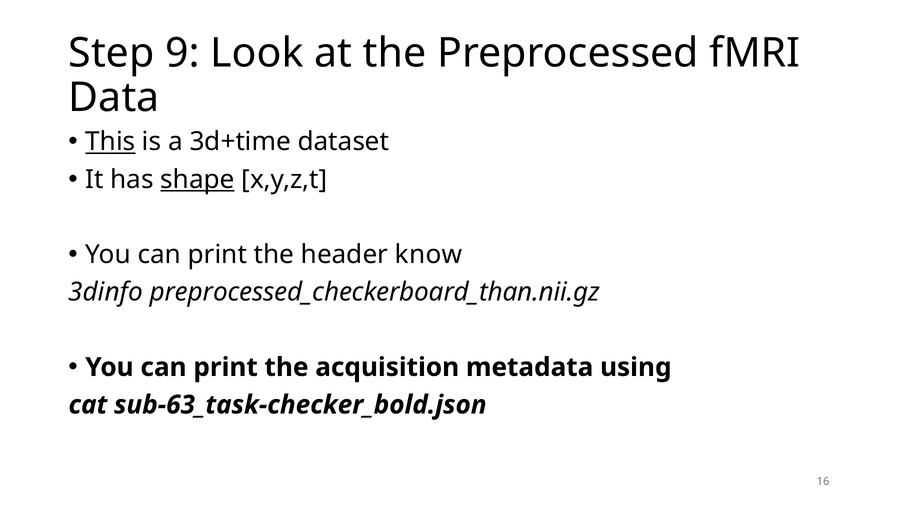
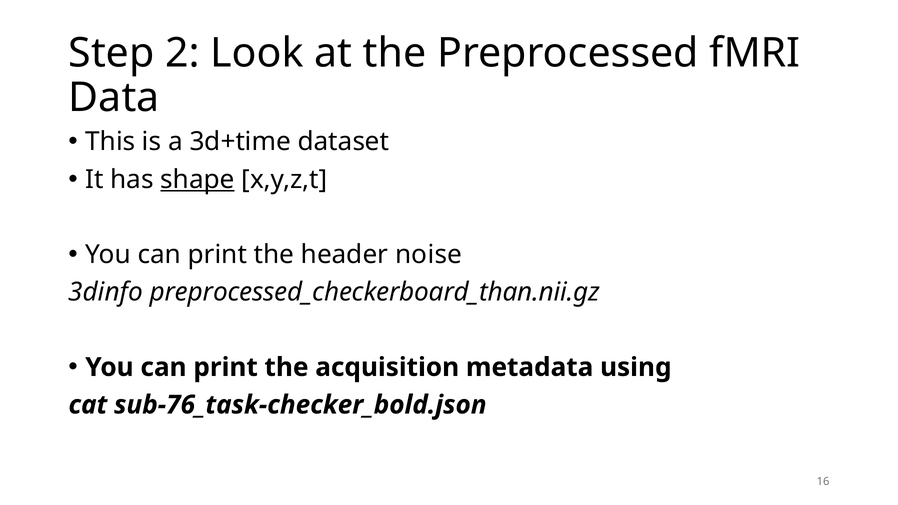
9: 9 -> 2 (182, 53)
This underline: present -> none (110, 142)
know: know -> noise (429, 255)
sub-63_task-checker_bold.json: sub-63_task-checker_bold.json -> sub-76_task-checker_bold.json (300, 405)
